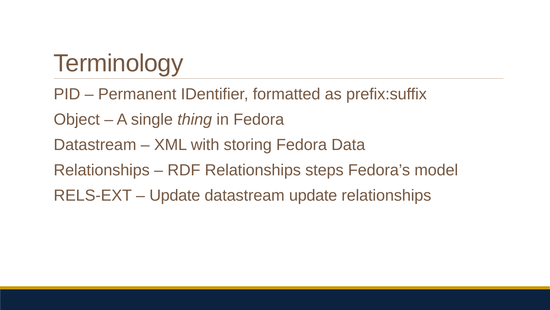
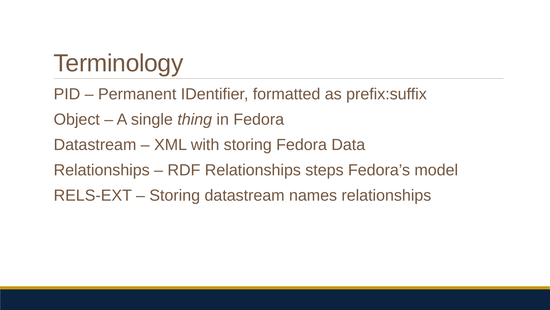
Update: Update -> Storing (175, 195)
datastream update: update -> names (313, 195)
